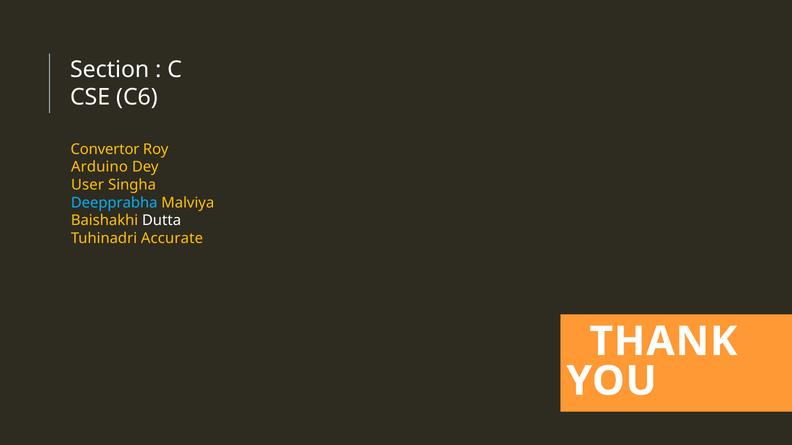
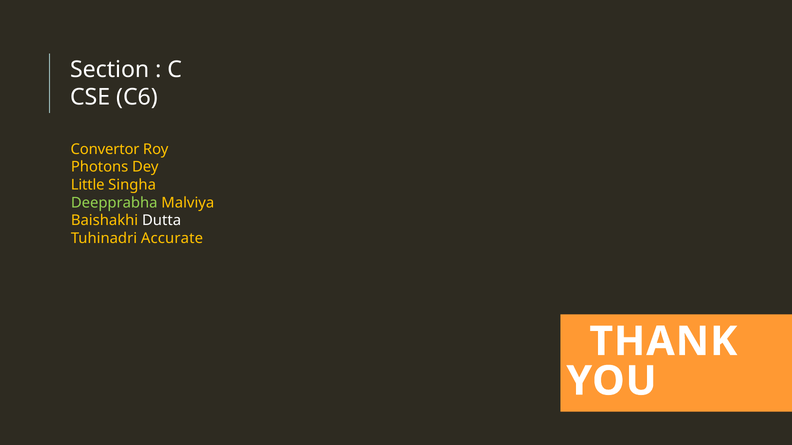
Arduino: Arduino -> Photons (100, 167)
User: User -> Little (88, 185)
Deepprabha colour: light blue -> light green (114, 203)
